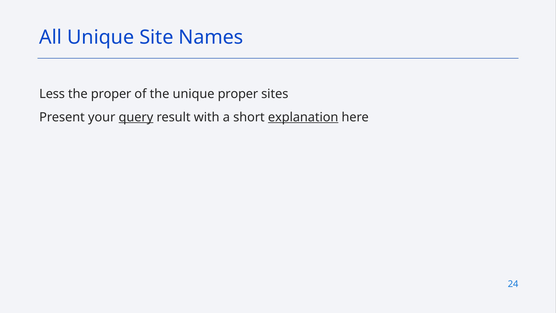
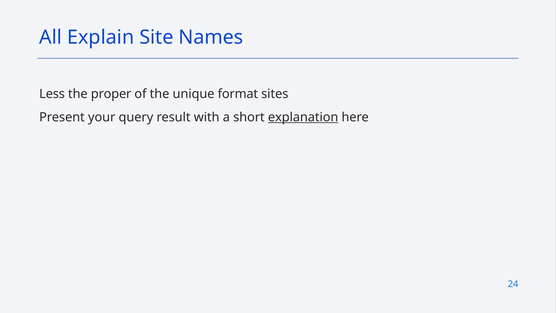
All Unique: Unique -> Explain (101, 37)
unique proper: proper -> format (238, 94)
query underline: present -> none (136, 117)
